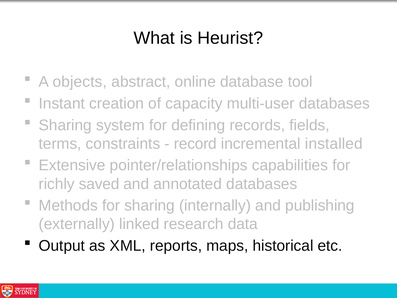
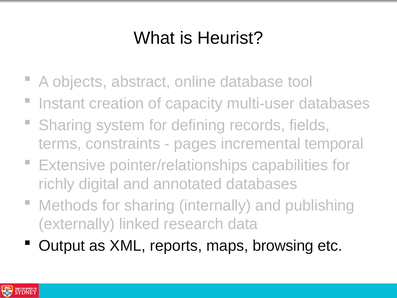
record: record -> pages (195, 144)
installed: installed -> temporal (334, 144)
saved: saved -> digital (99, 184)
historical: historical -> browsing (283, 246)
